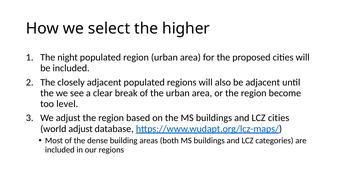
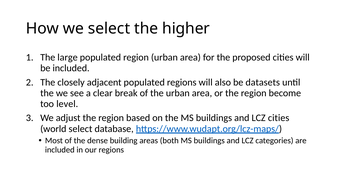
night: night -> large (68, 57)
be adjacent: adjacent -> datasets (263, 82)
world adjust: adjust -> select (80, 129)
